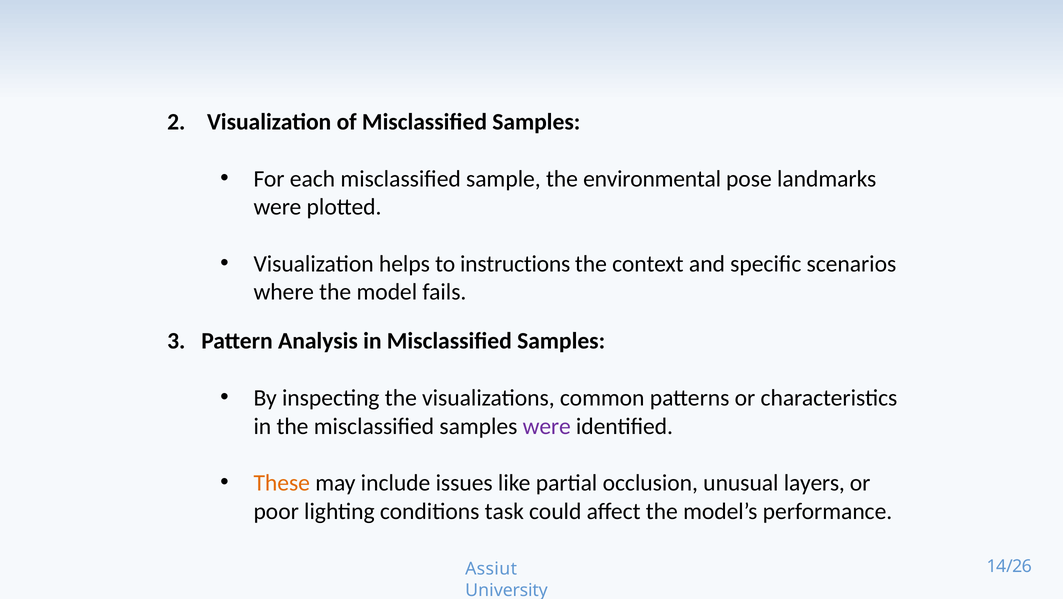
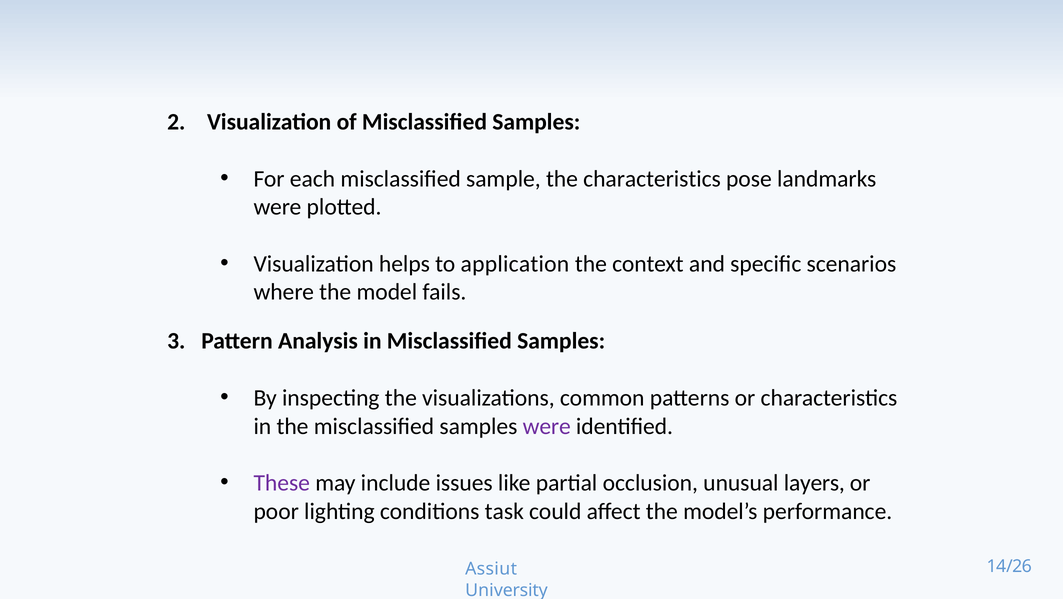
the environmental: environmental -> characteristics (652, 179)
instructions: instructions -> application (515, 264)
These colour: orange -> purple (282, 483)
